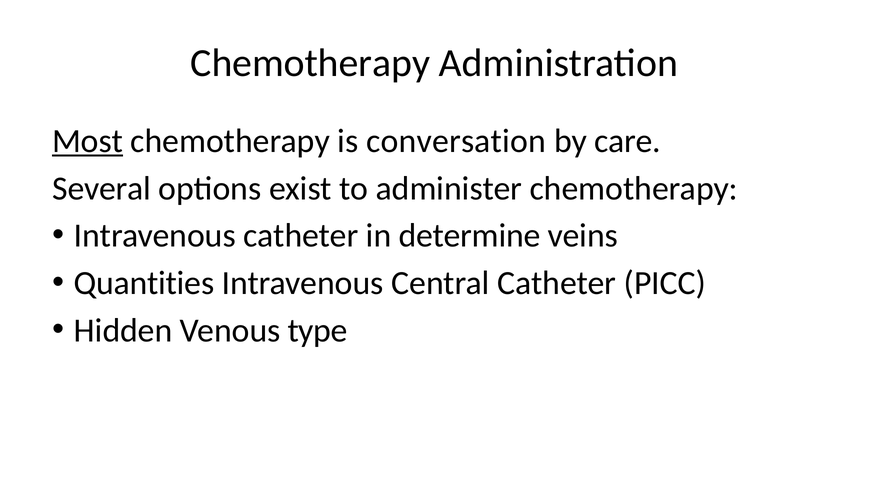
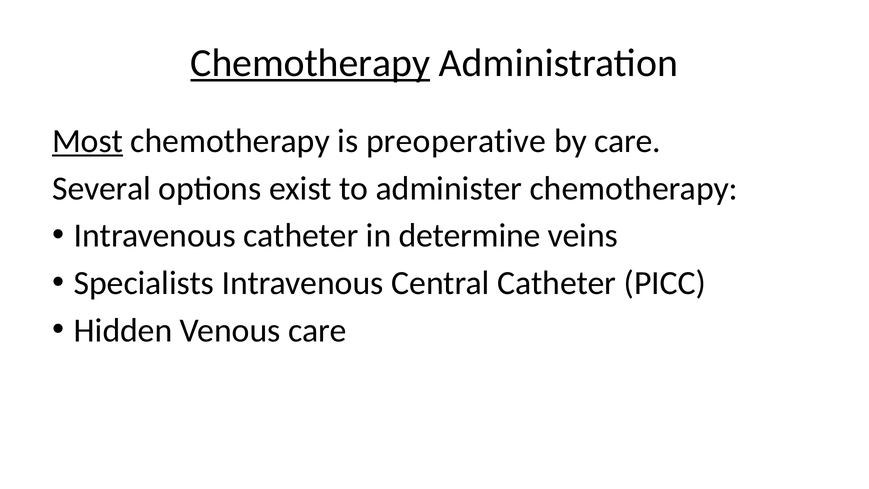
Chemotherapy underline: none -> present (310, 63)
conversation: conversation -> preoperative (456, 141)
Quantities: Quantities -> Specialists (144, 283)
Venous type: type -> care (317, 330)
